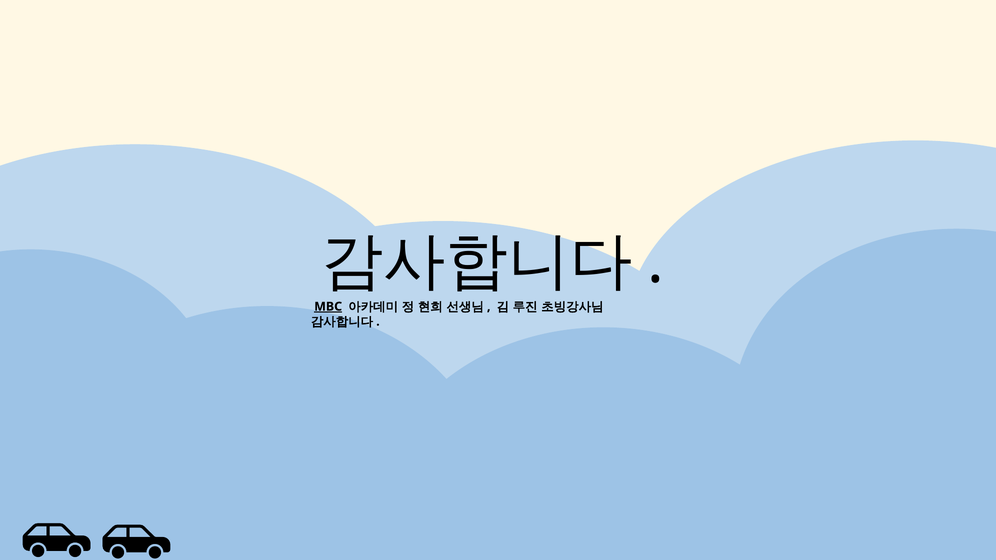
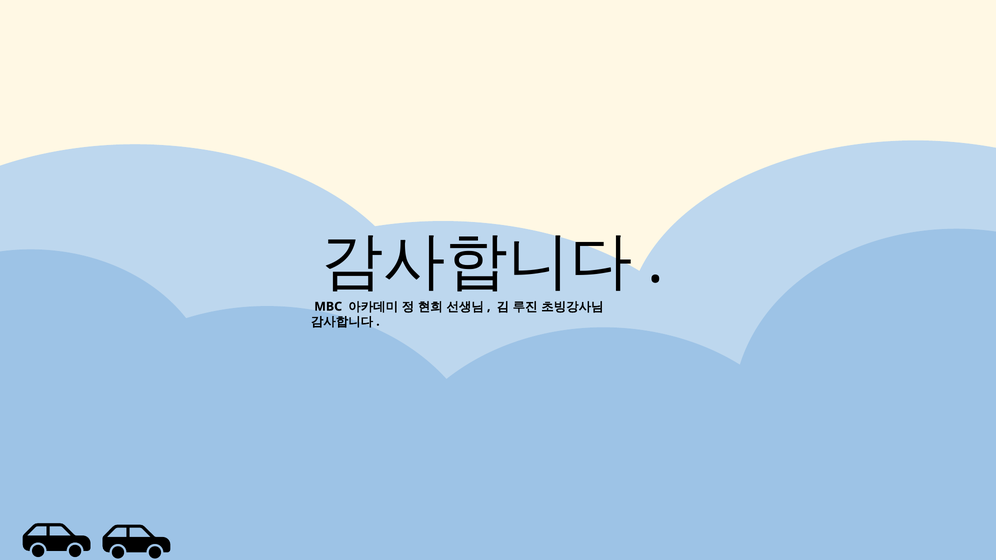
MBC underline: present -> none (328, 307)
